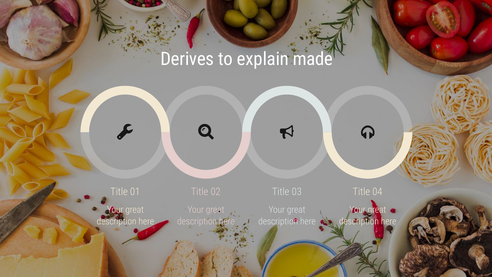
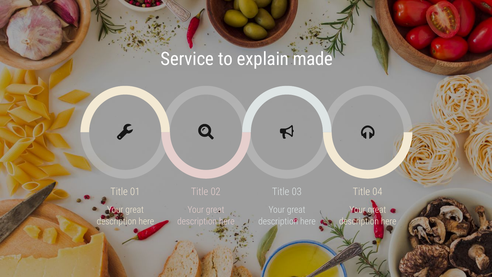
Derives: Derives -> Service (187, 59)
